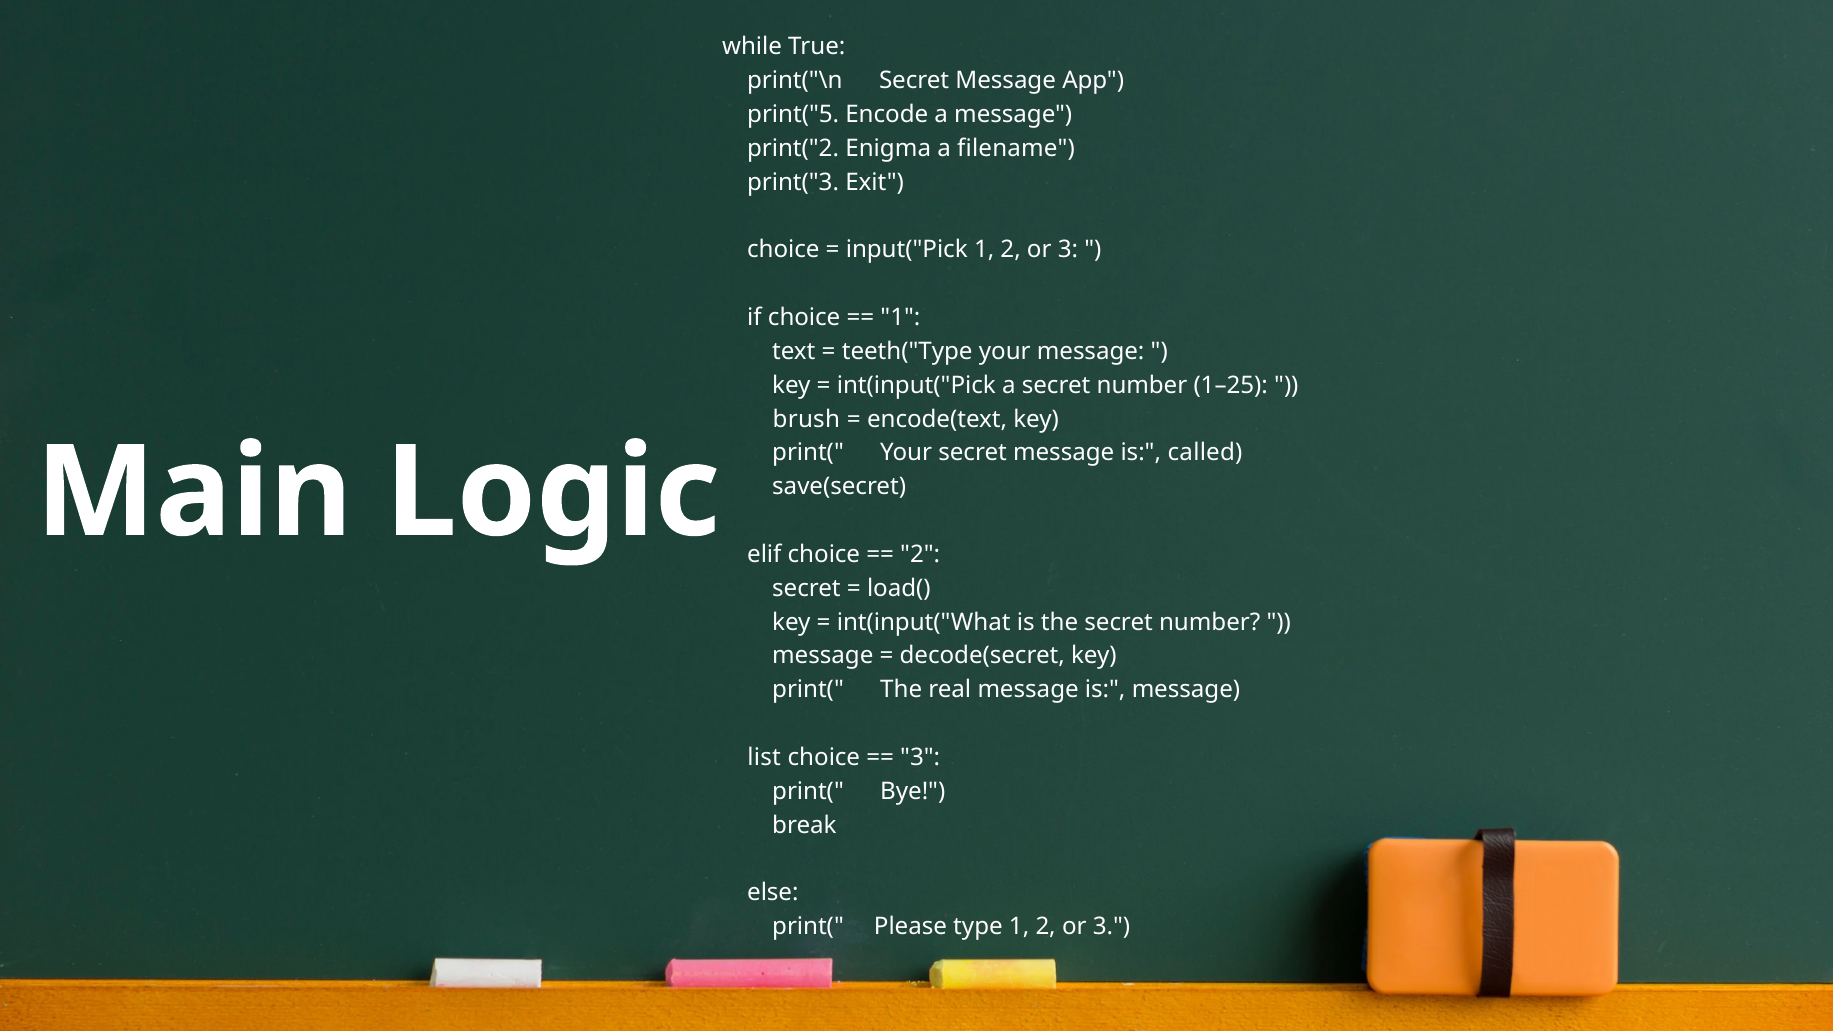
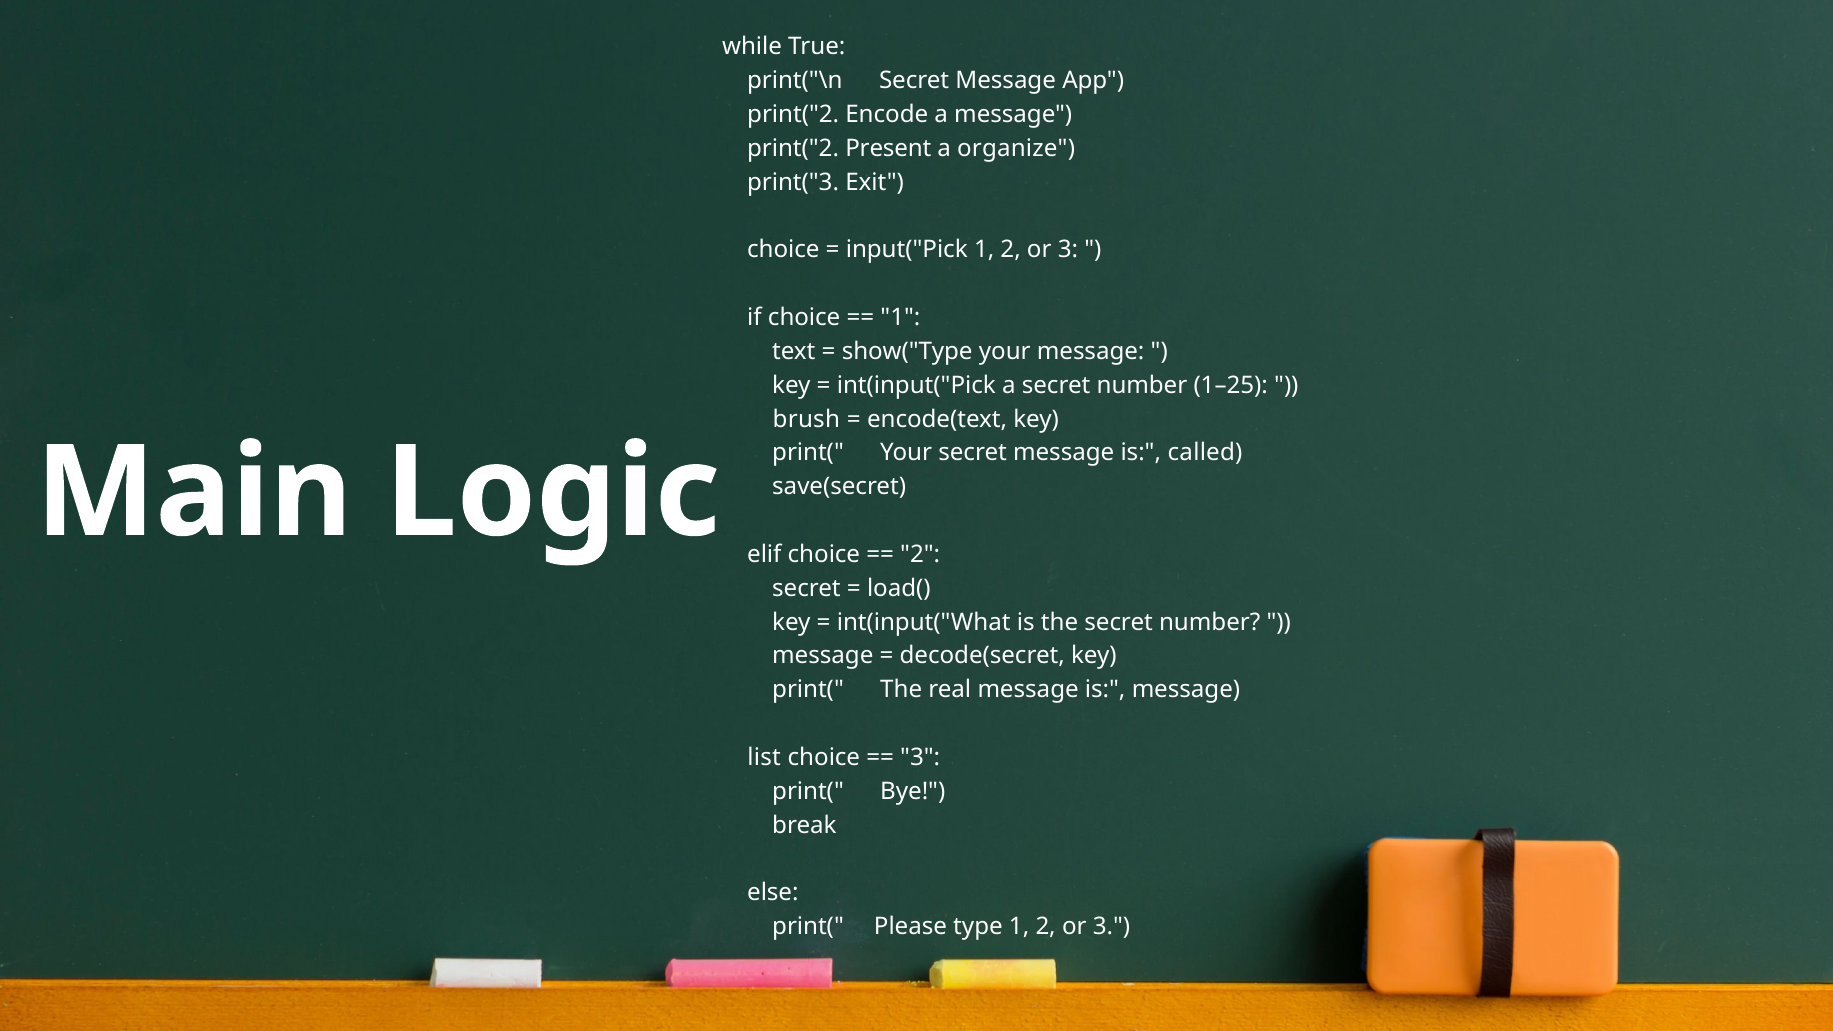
print("5: print("5 -> print("2 (793, 115)
Enigma: Enigma -> Present (888, 148)
filename: filename -> organize (1016, 148)
teeth("Type: teeth("Type -> show("Type (907, 351)
